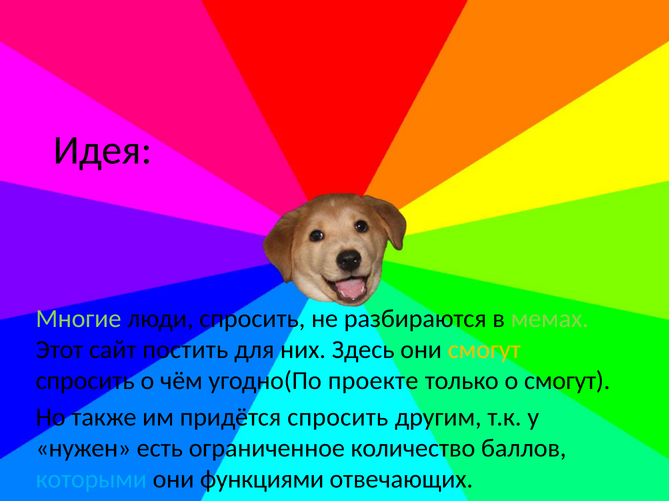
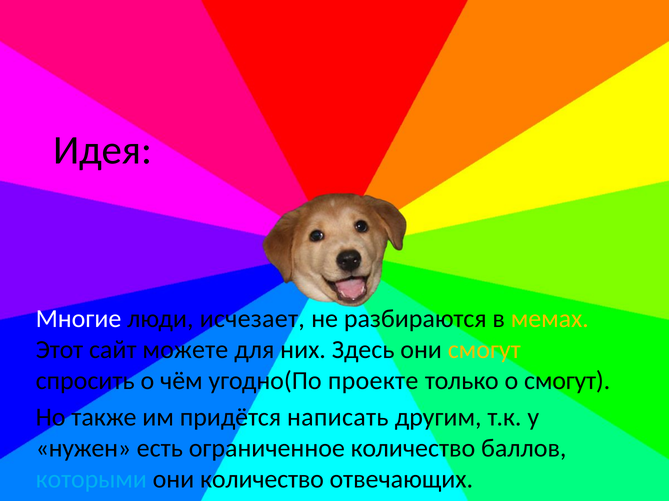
Многие colour: light green -> white (78, 319)
люди спросить: спросить -> исчезает (252, 319)
мемах colour: light green -> yellow (550, 319)
постить: постить -> можете (185, 350)
придётся спросить: спросить -> написать (338, 418)
они функциями: функциями -> количество (262, 480)
